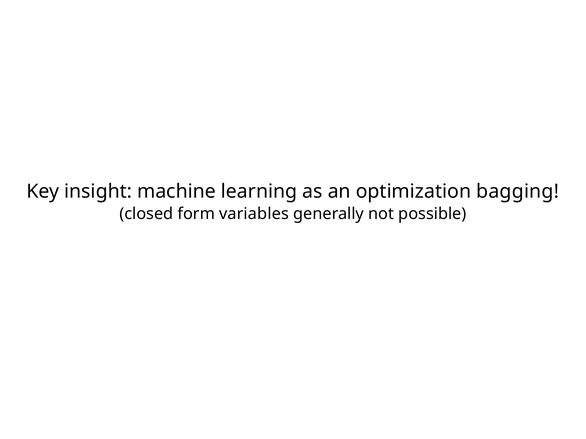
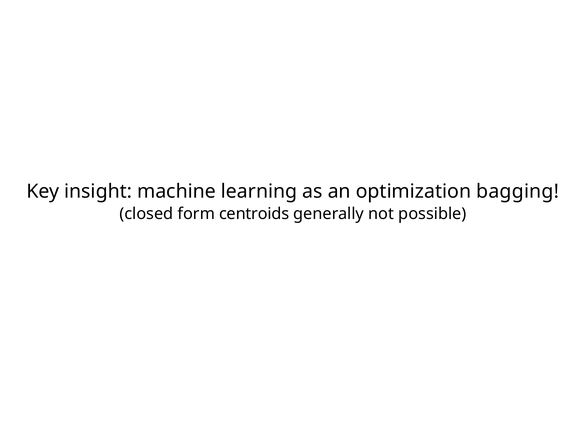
variables: variables -> centroids (254, 214)
